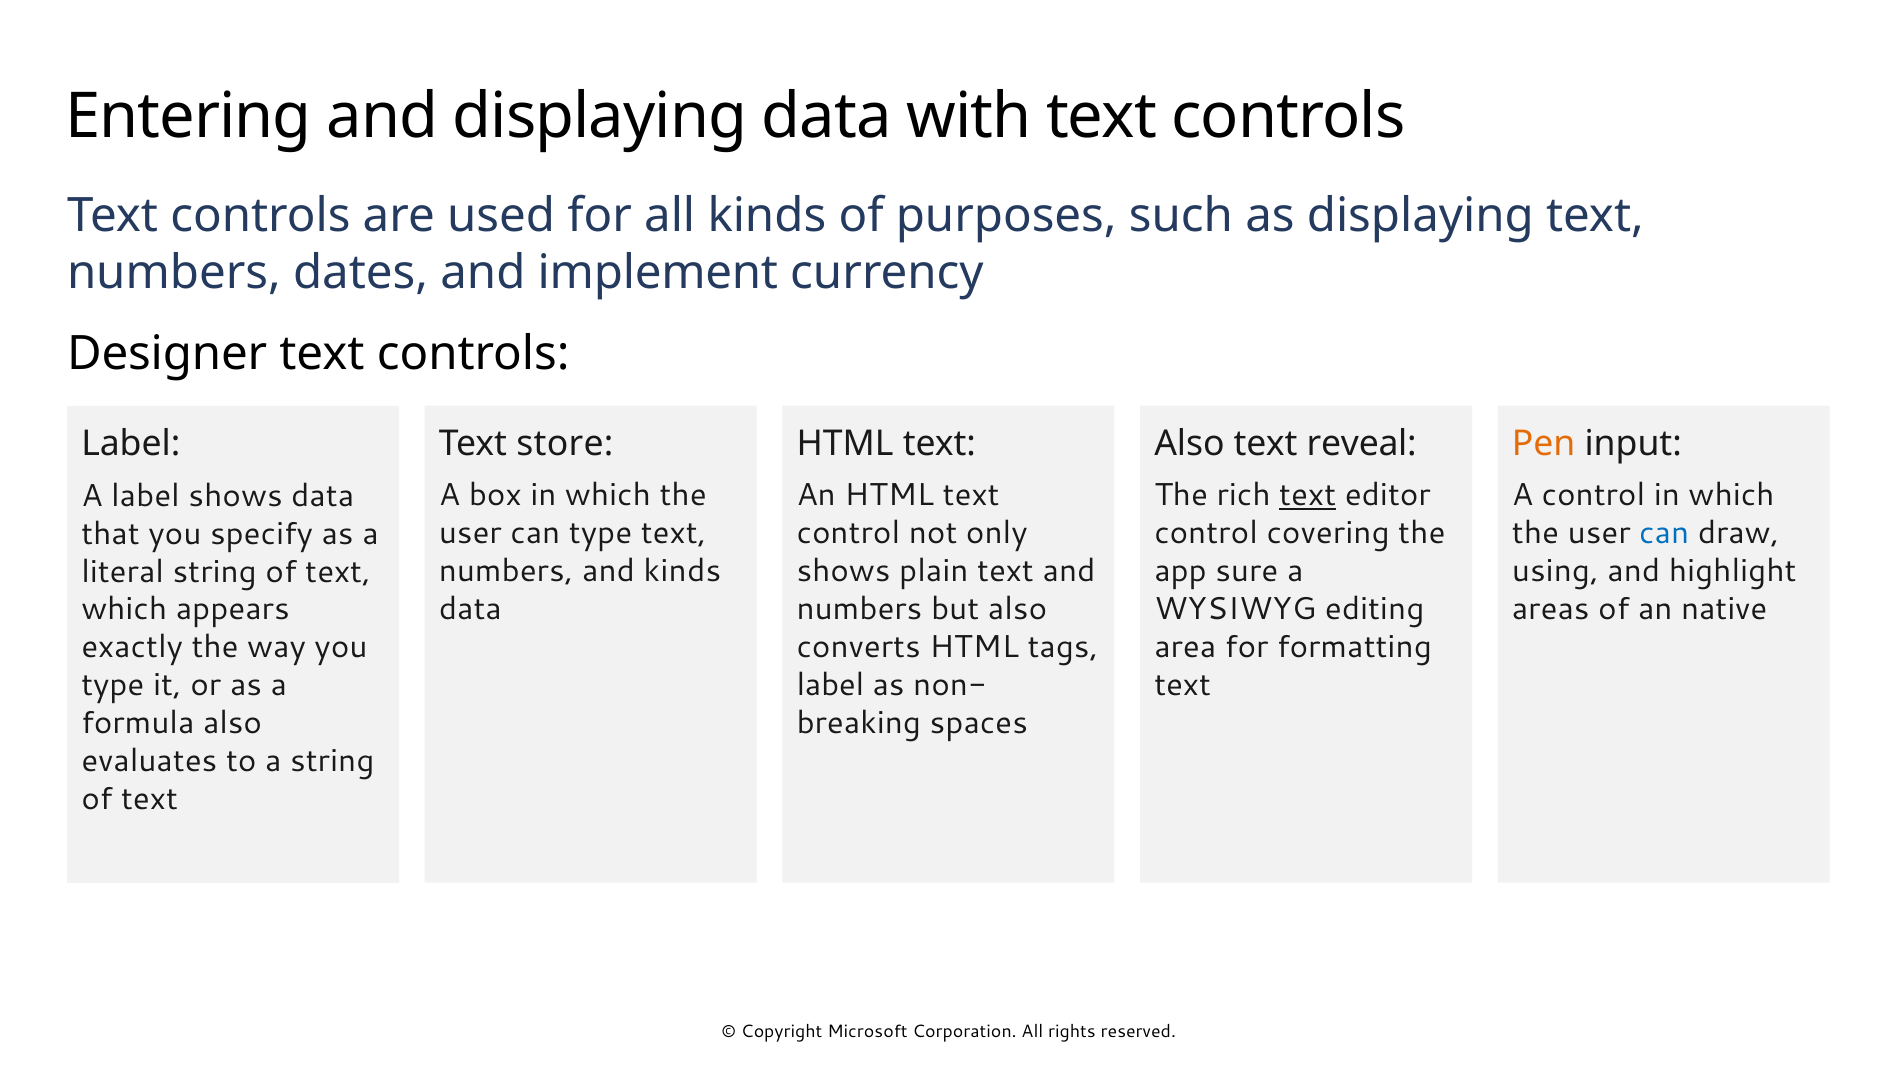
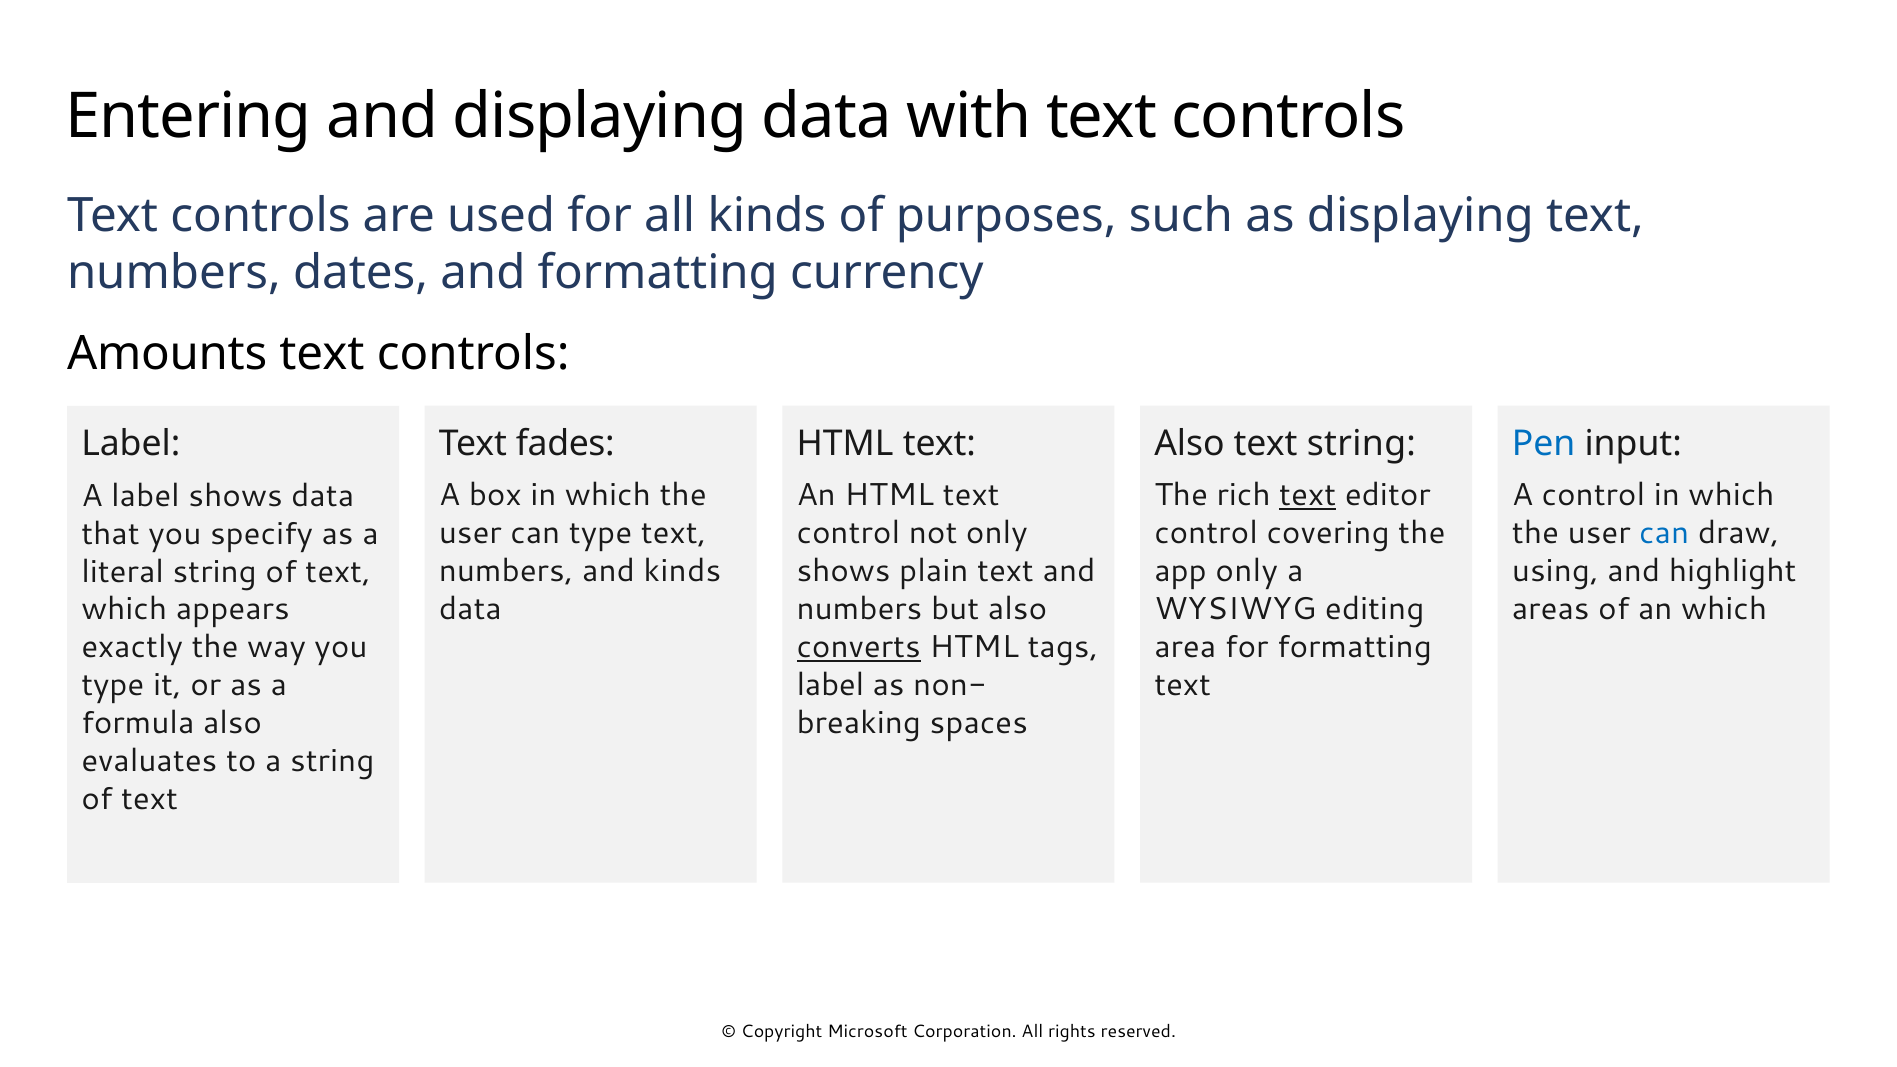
and implement: implement -> formatting (658, 273)
Designer: Designer -> Amounts (167, 354)
store: store -> fades (565, 444)
text reveal: reveal -> string (1361, 444)
Pen colour: orange -> blue (1544, 444)
app sure: sure -> only (1247, 571)
an native: native -> which (1724, 609)
converts underline: none -> present (859, 647)
